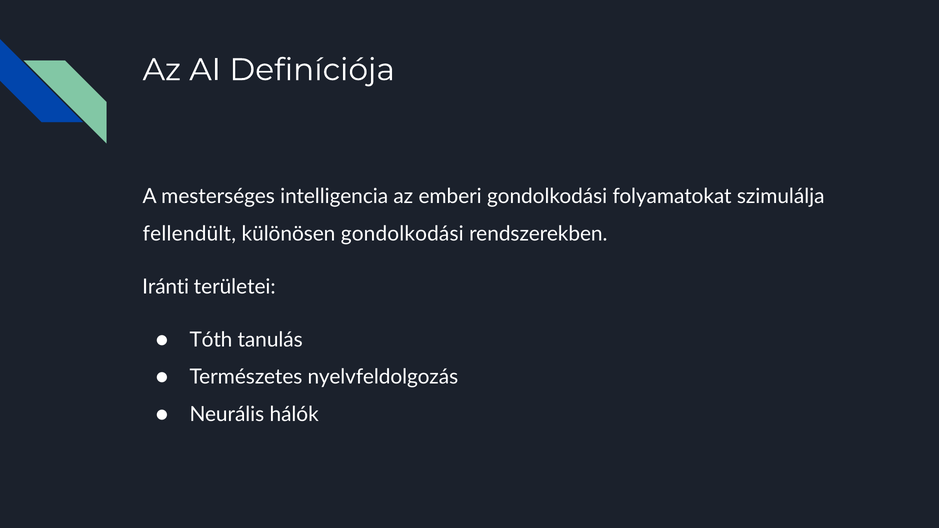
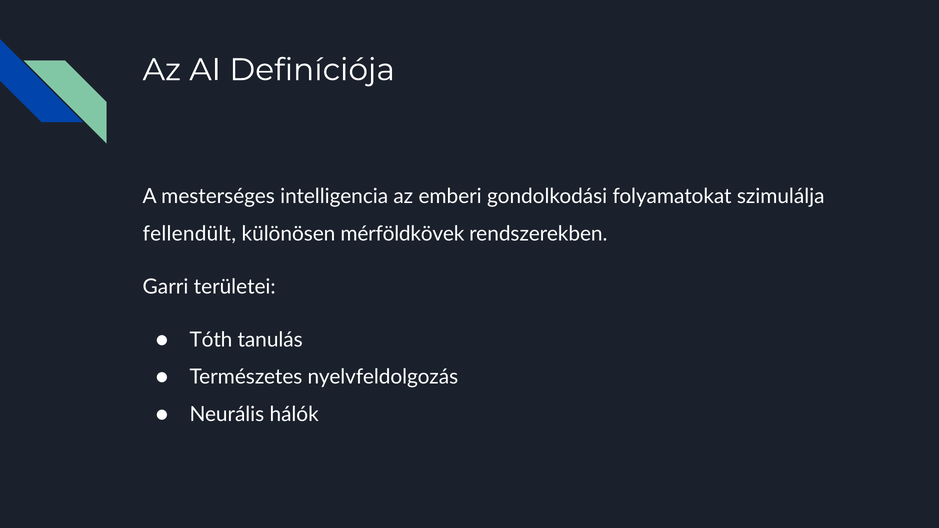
különösen gondolkodási: gondolkodási -> mérföldkövek (402, 234)
Iránti: Iránti -> Garri (166, 287)
